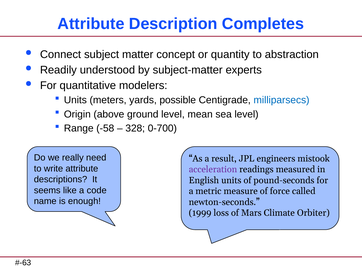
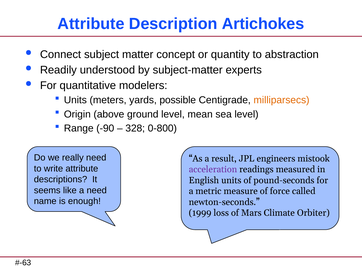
Completes: Completes -> Artichokes (263, 24)
milliparsecs colour: blue -> orange (281, 100)
-58: -58 -> -90 (105, 128)
0-700: 0-700 -> 0-800 (162, 128)
a code: code -> need (97, 190)
